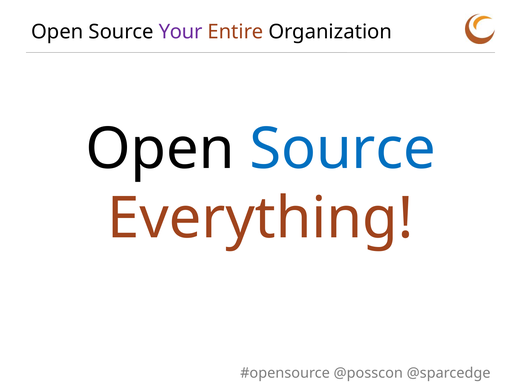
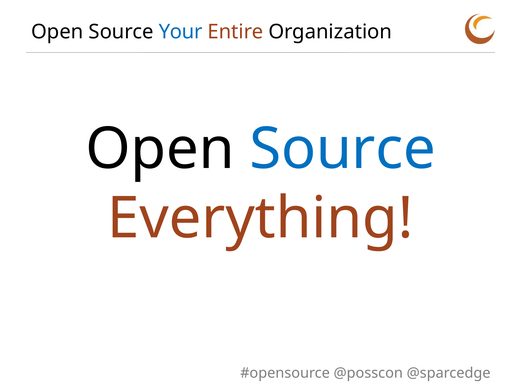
Your colour: purple -> blue (181, 32)
